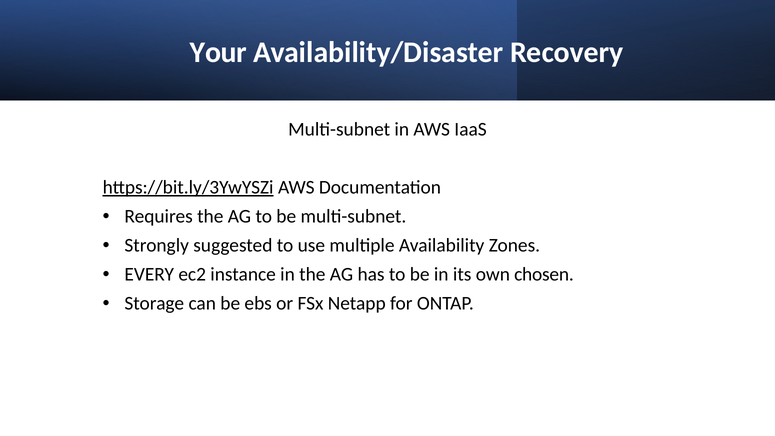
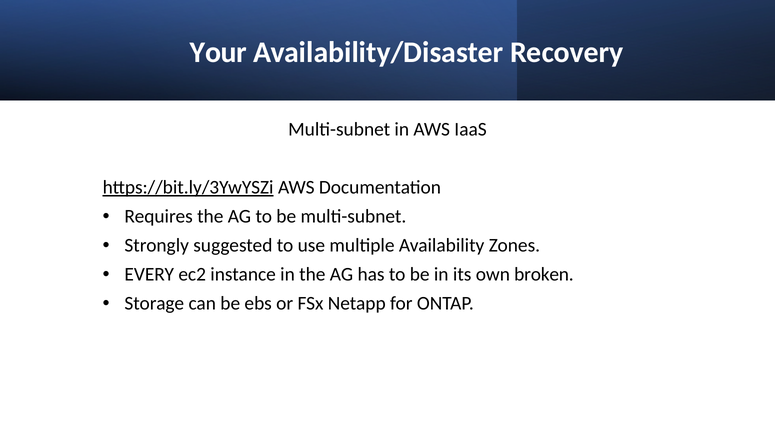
chosen: chosen -> broken (544, 274)
